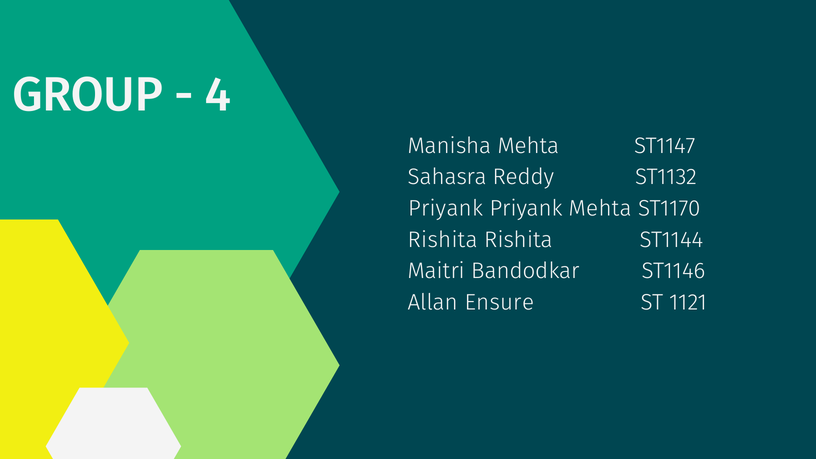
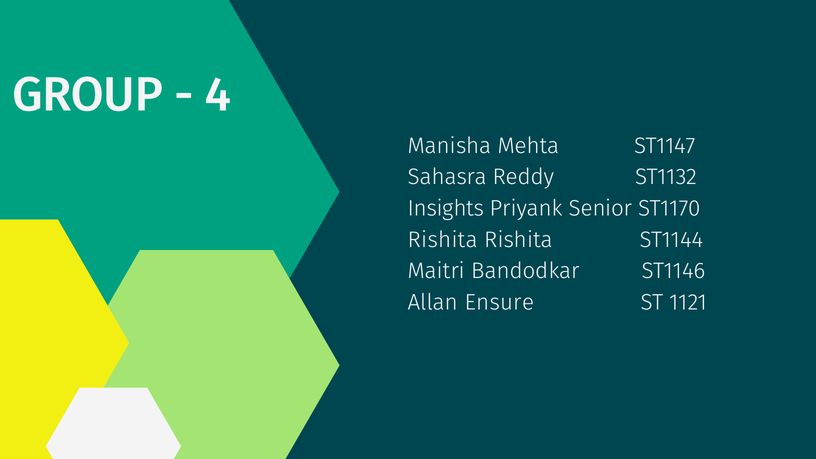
Priyank: Priyank -> Insights (446, 208)
Priyank Mehta: Mehta -> Senior (601, 208)
